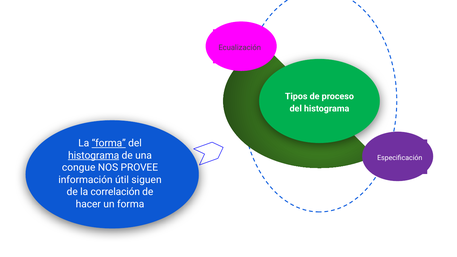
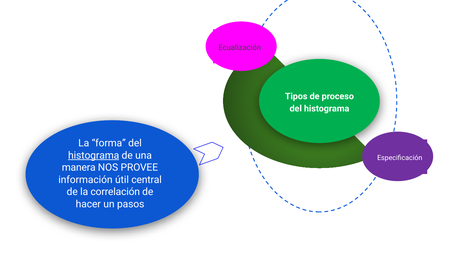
forma underline: present -> none (109, 143)
congue: congue -> manera (79, 168)
siguen: siguen -> central (147, 180)
un forma: forma -> pasos (131, 204)
